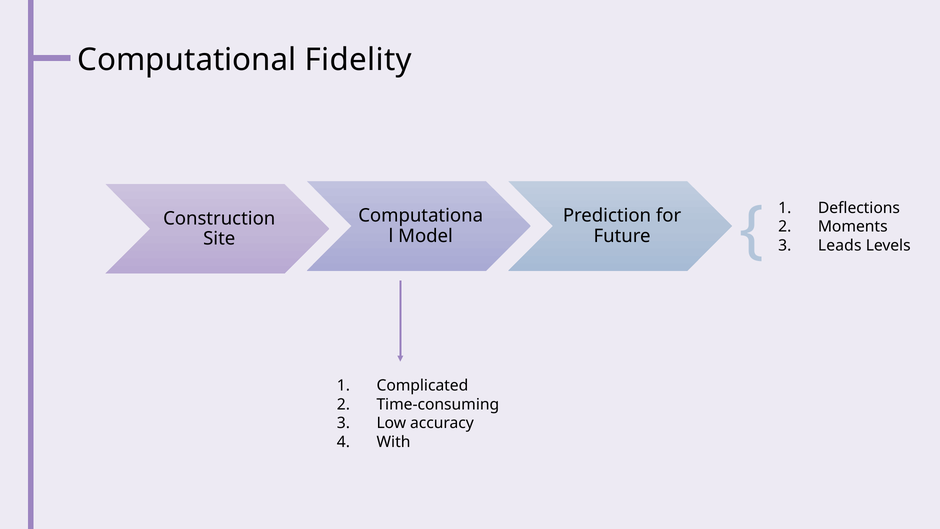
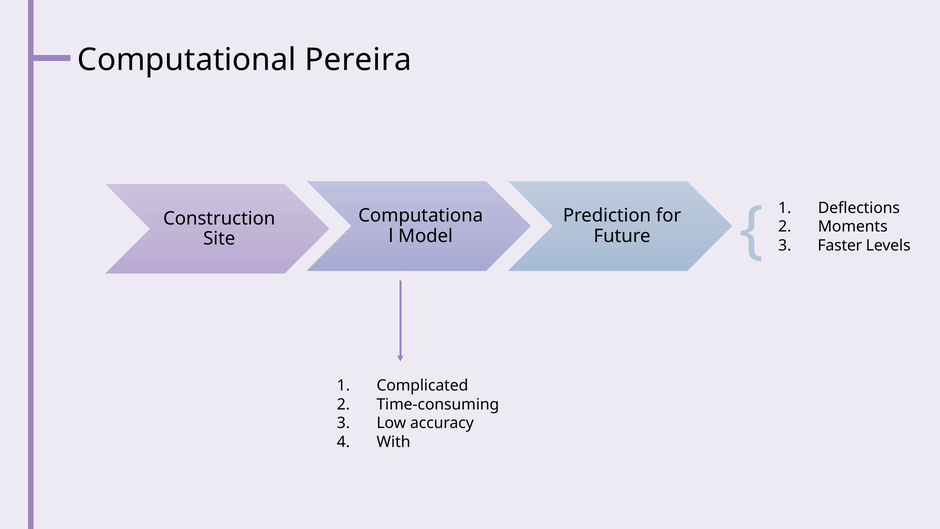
Fidelity: Fidelity -> Pereira (358, 60)
Leads: Leads -> Faster (840, 245)
